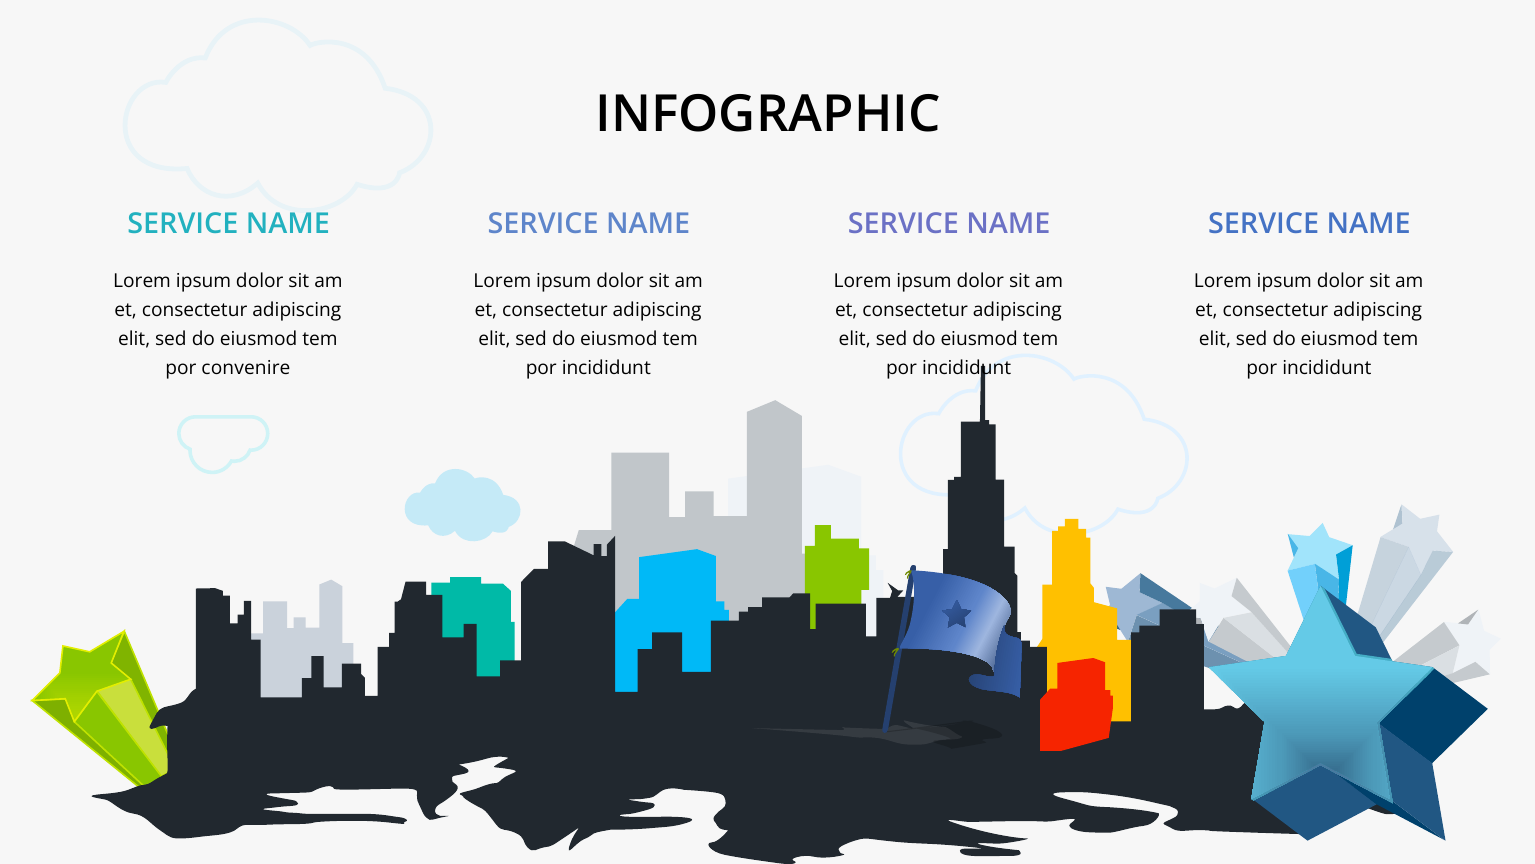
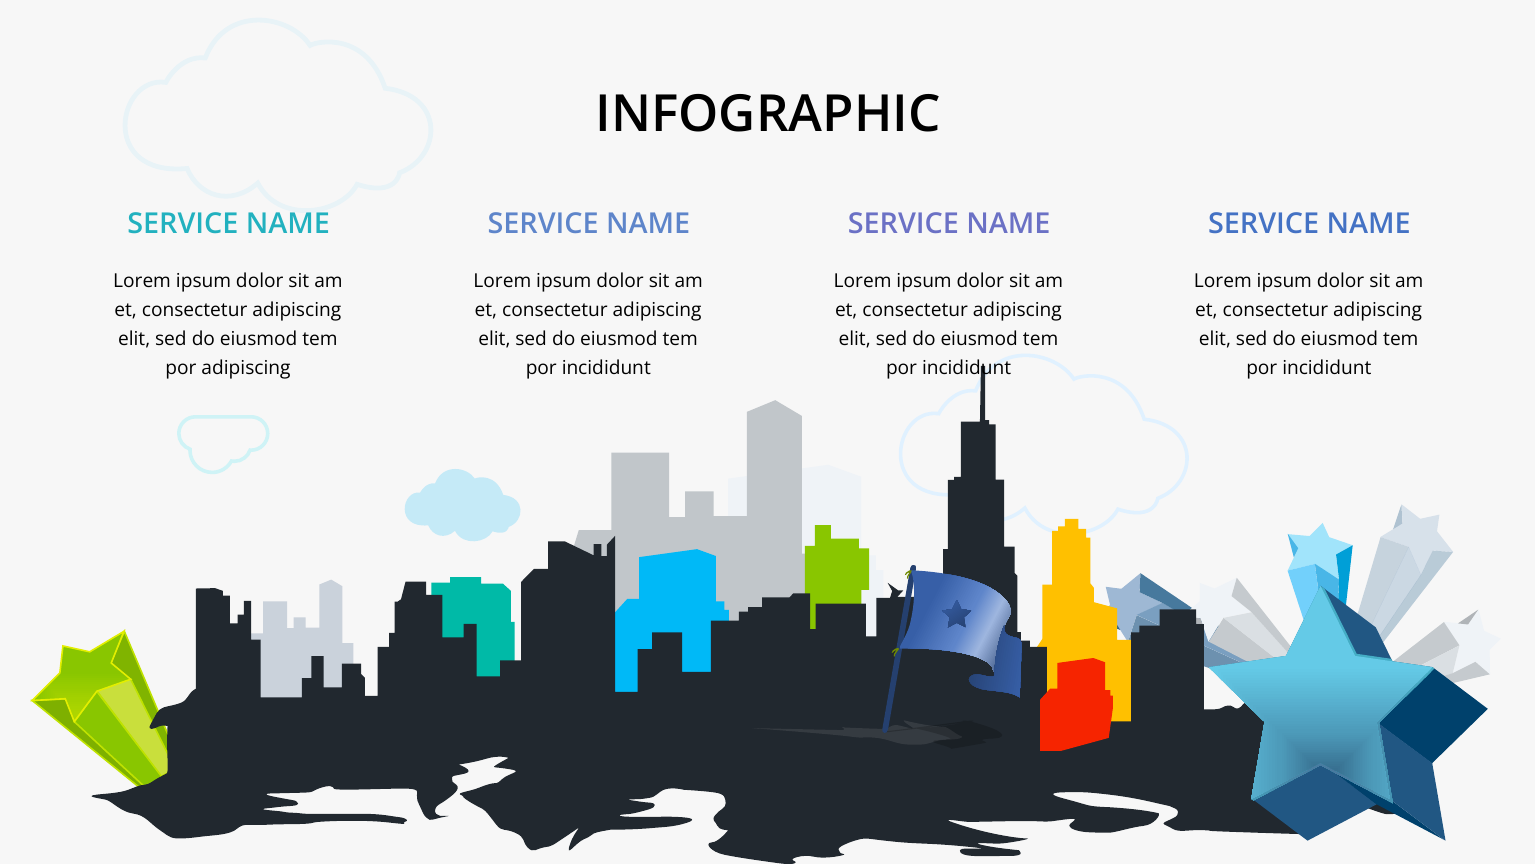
por convenire: convenire -> adipiscing (246, 368)
